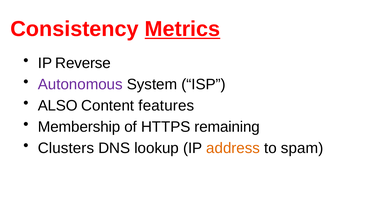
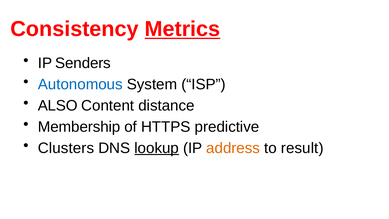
Reverse: Reverse -> Senders (83, 63)
Autonomous colour: purple -> blue (80, 84)
features: features -> distance (166, 106)
remaining: remaining -> predictive (227, 127)
lookup underline: none -> present (157, 148)
spam: spam -> result (302, 148)
